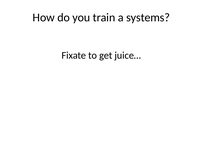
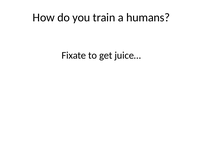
systems: systems -> humans (148, 17)
